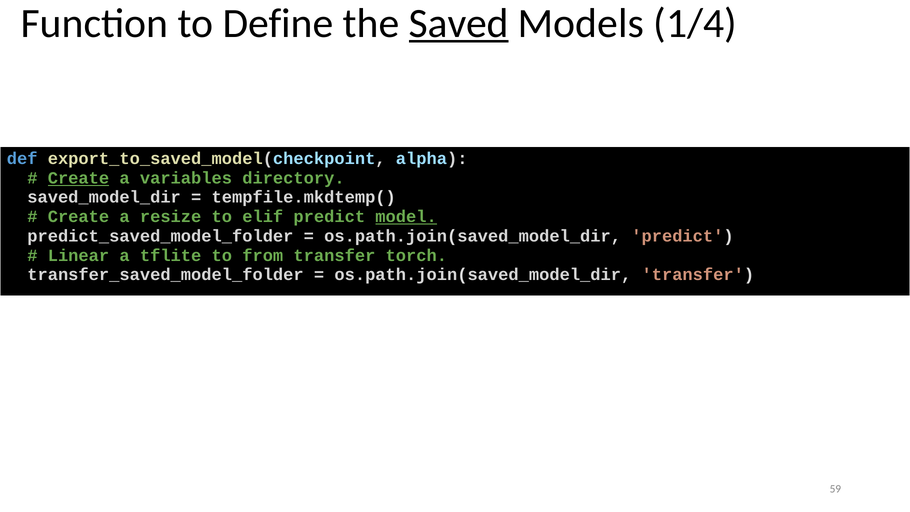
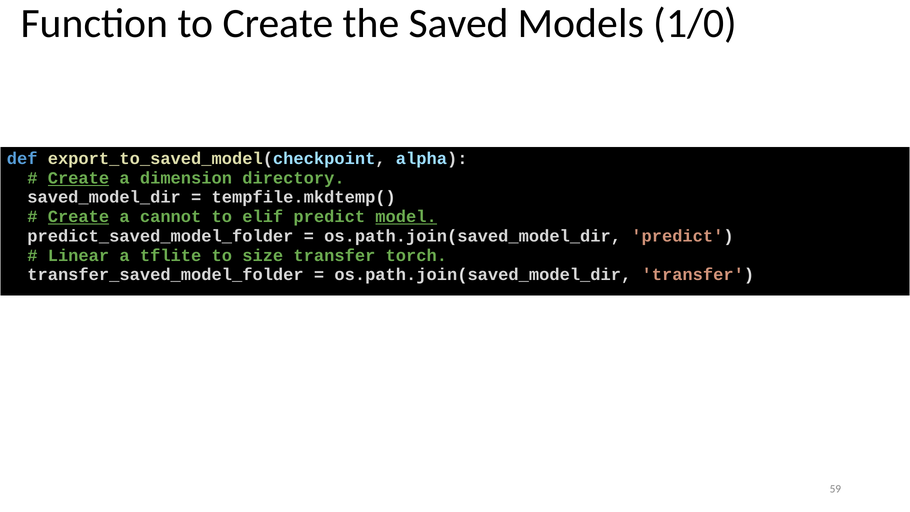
to Define: Define -> Create (278, 23)
Saved underline: present -> none (459, 23)
1/4: 1/4 -> 1/0 (695, 23)
variables: variables -> dimension (186, 178)
Create underline: none -> present (78, 217)
resize: resize -> cannot (171, 217)
from: from -> size (263, 255)
